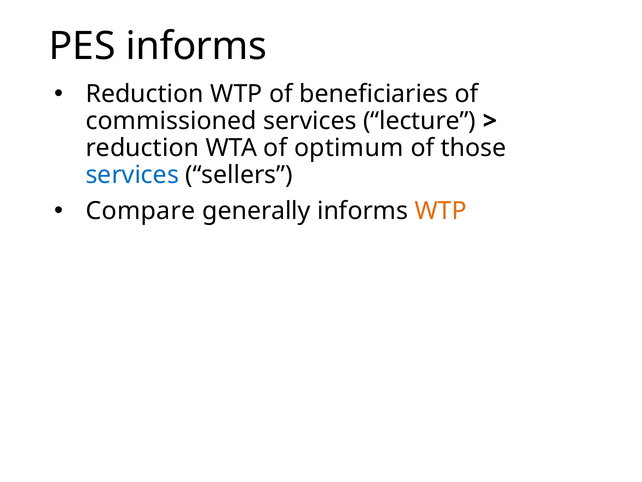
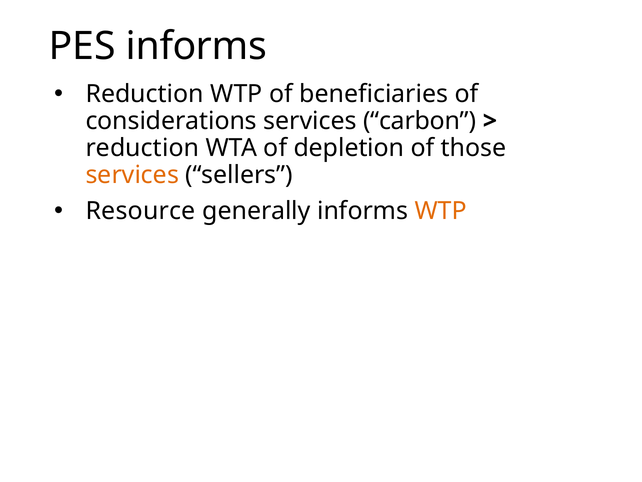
commissioned: commissioned -> considerations (171, 121)
lecture: lecture -> carbon (420, 121)
optimum: optimum -> depletion (349, 148)
services colour: blue -> orange (132, 175)
Compare: Compare -> Resource (141, 211)
